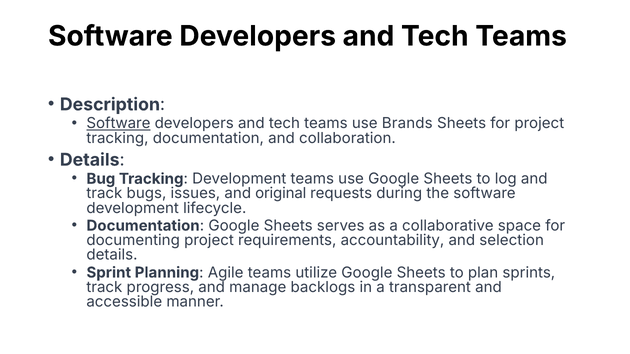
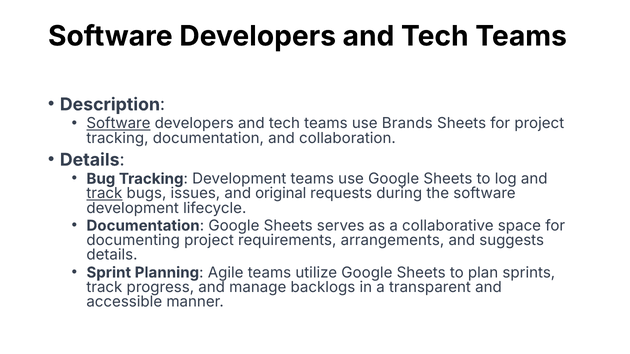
track underline: none -> present (104, 194)
accountability: accountability -> arrangements (392, 241)
selection: selection -> suggests (512, 241)
